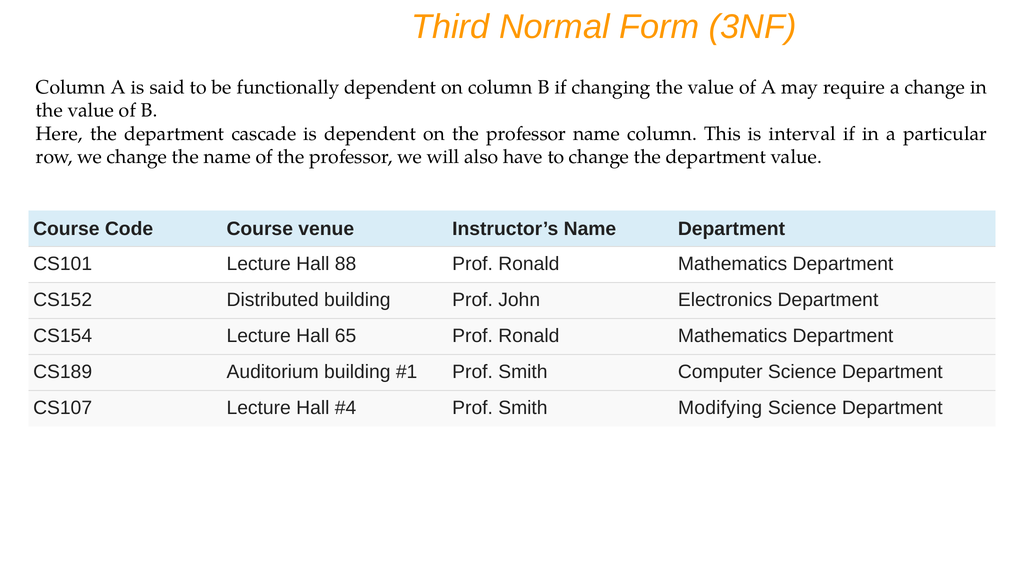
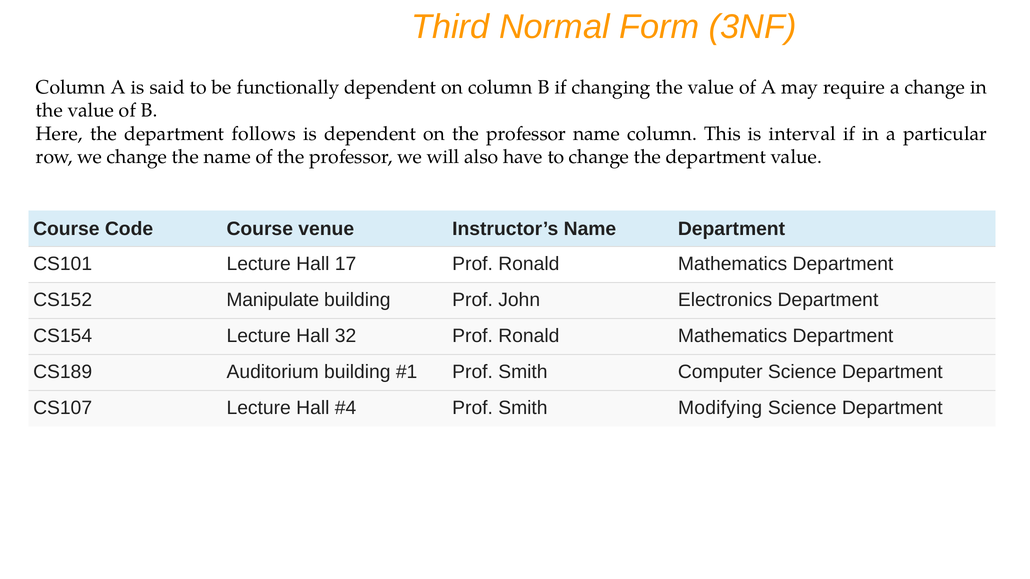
cascade: cascade -> follows (264, 134)
88: 88 -> 17 (346, 264)
Distributed: Distributed -> Manipulate (273, 300)
65: 65 -> 32 (346, 336)
